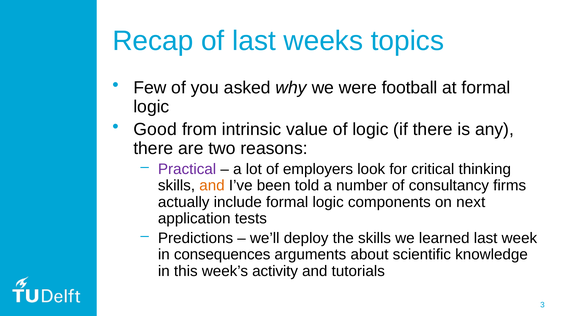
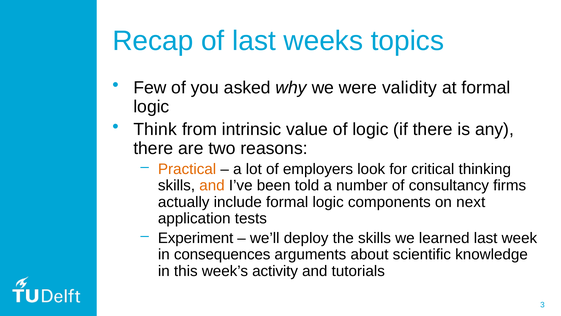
football: football -> validity (409, 87)
Good: Good -> Think (155, 129)
Practical colour: purple -> orange (187, 169)
Predictions: Predictions -> Experiment (196, 238)
